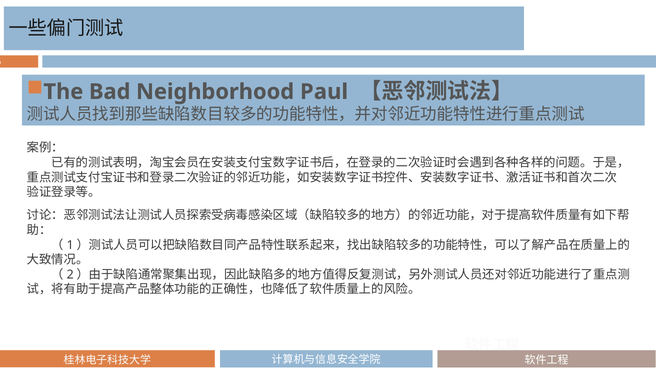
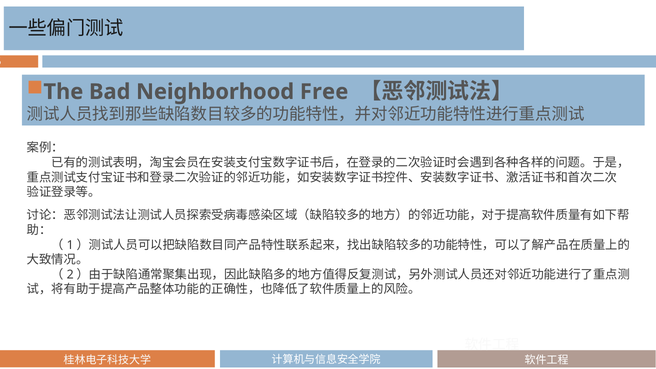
Paul: Paul -> Free (324, 92)
